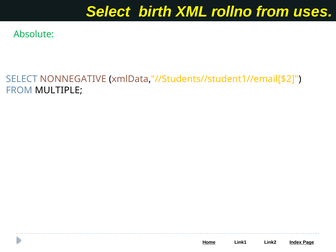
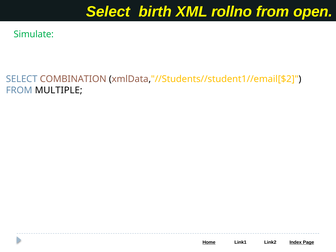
uses: uses -> open (313, 12)
Absolute: Absolute -> Simulate (34, 34)
NONNEGATIVE: NONNEGATIVE -> COMBINATION (73, 79)
